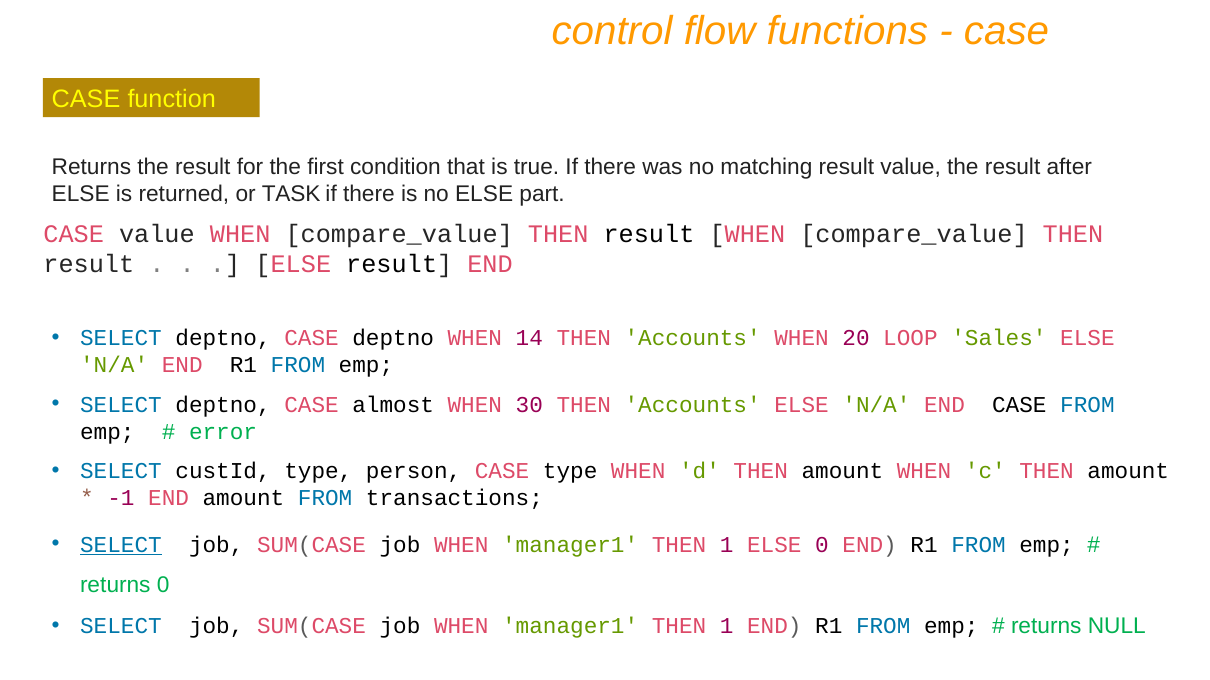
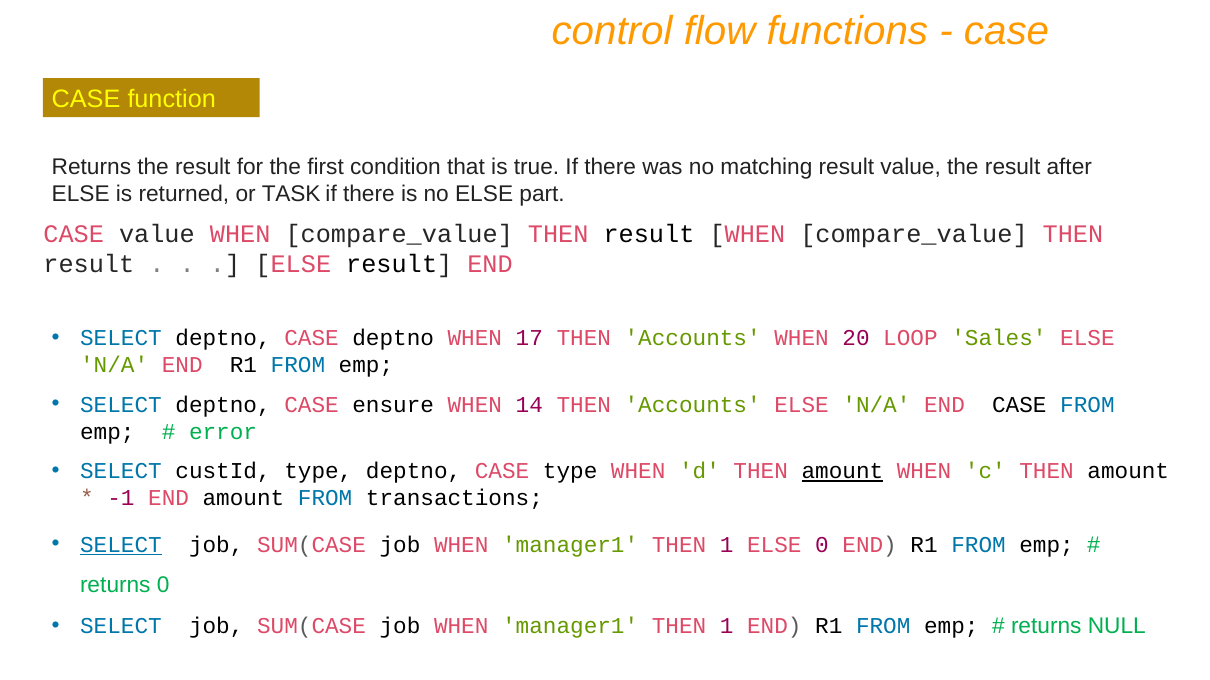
14: 14 -> 17 (529, 339)
almost: almost -> ensure (393, 405)
30: 30 -> 14 (529, 405)
type person: person -> deptno (414, 472)
amount underline: none -> present (842, 472)
